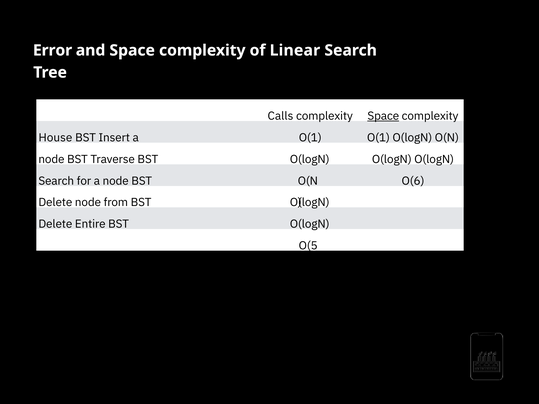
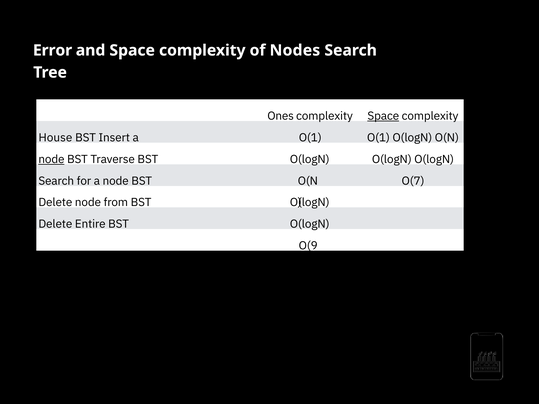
Linear: Linear -> Nodes (295, 50)
Calls: Calls -> Ones (281, 116)
node underline: none -> present (51, 160)
O(6: O(6 -> O(7 (413, 181)
O(5: O(5 -> O(9 (308, 246)
